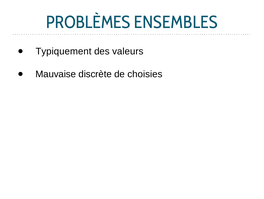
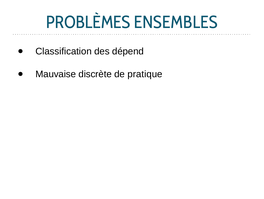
Typiquement: Typiquement -> Classification (64, 51)
valeurs: valeurs -> dépend (128, 51)
choisies: choisies -> pratique (145, 74)
